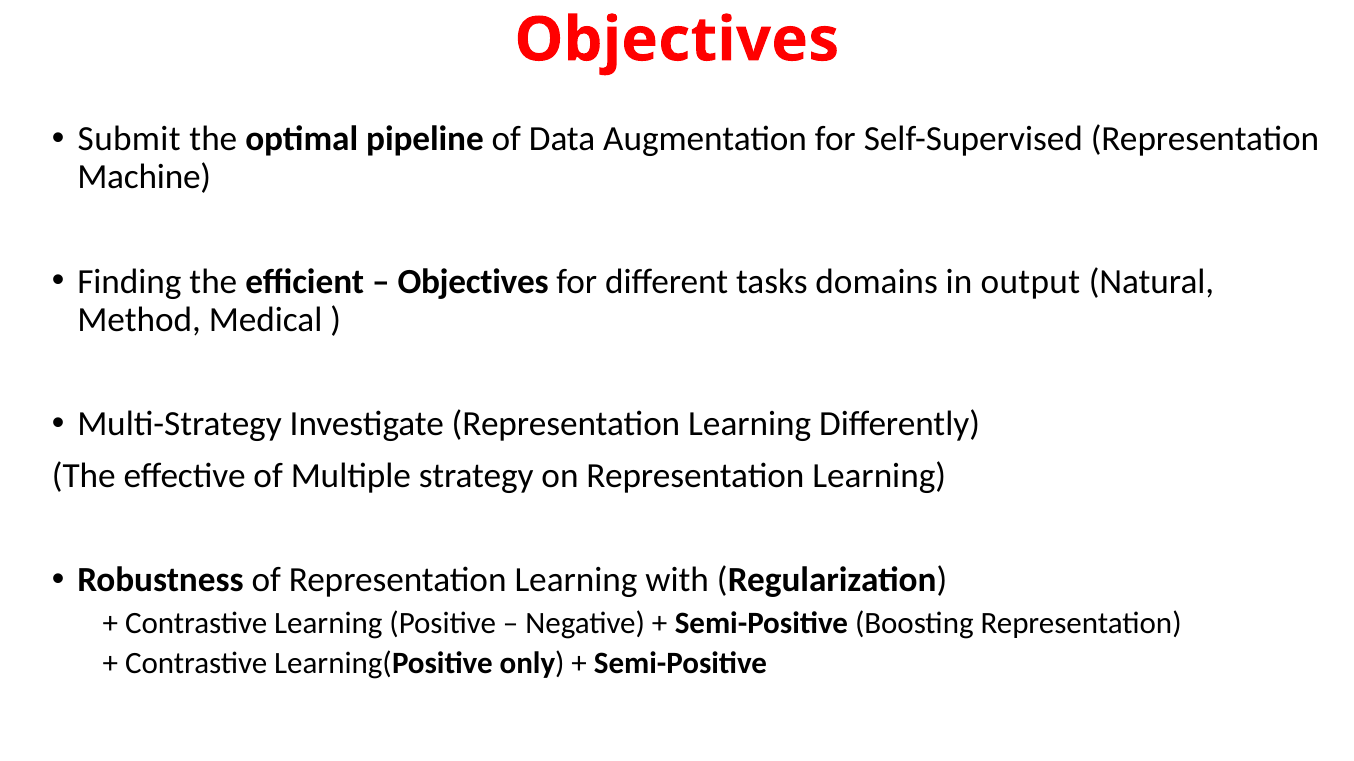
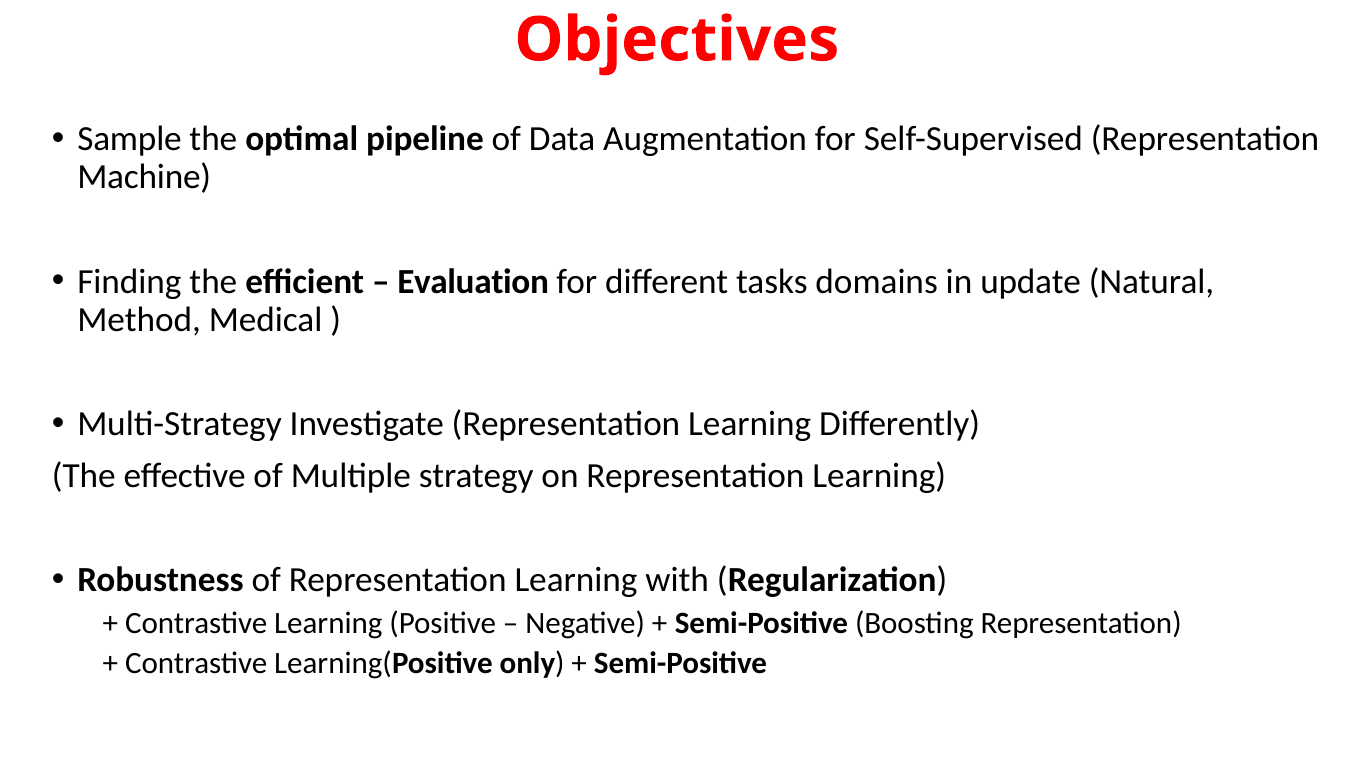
Submit: Submit -> Sample (129, 139)
Objectives: Objectives -> Evaluation (473, 282)
output: output -> update (1031, 282)
